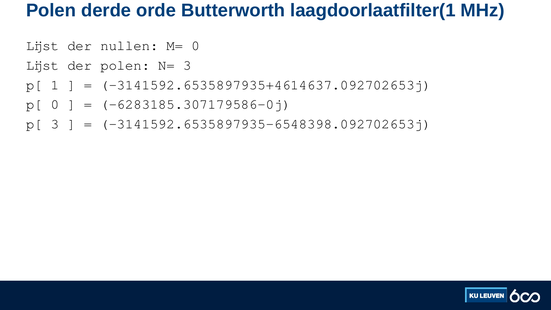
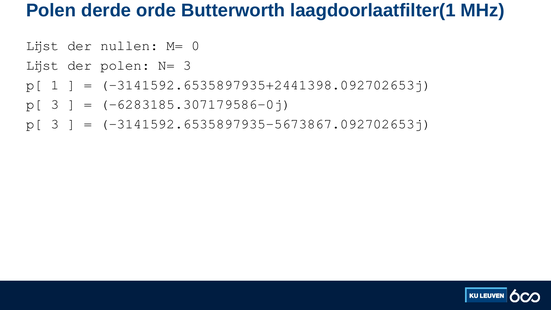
-3141592.6535897935+4614637.092702653j: -3141592.6535897935+4614637.092702653j -> -3141592.6535897935+2441398.092702653j (266, 85)
0: 0 -> 3 (55, 104)
-3141592.6535897935-6548398.092702653j: -3141592.6535897935-6548398.092702653j -> -3141592.6535897935-5673867.092702653j (266, 124)
